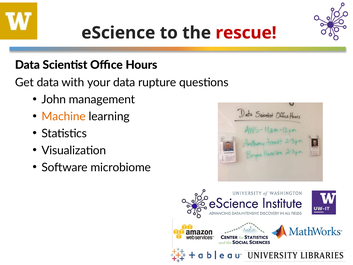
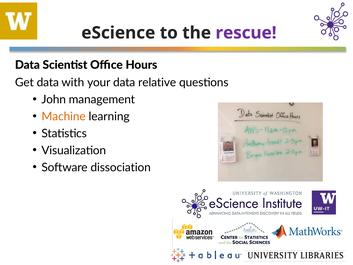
rescue colour: red -> purple (246, 33)
rupture: rupture -> relative (157, 82)
microbiome: microbiome -> dissociation (121, 167)
